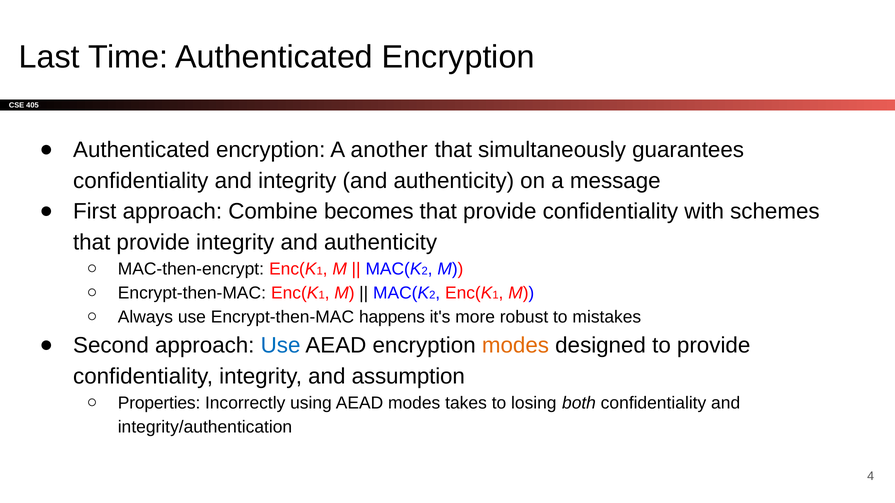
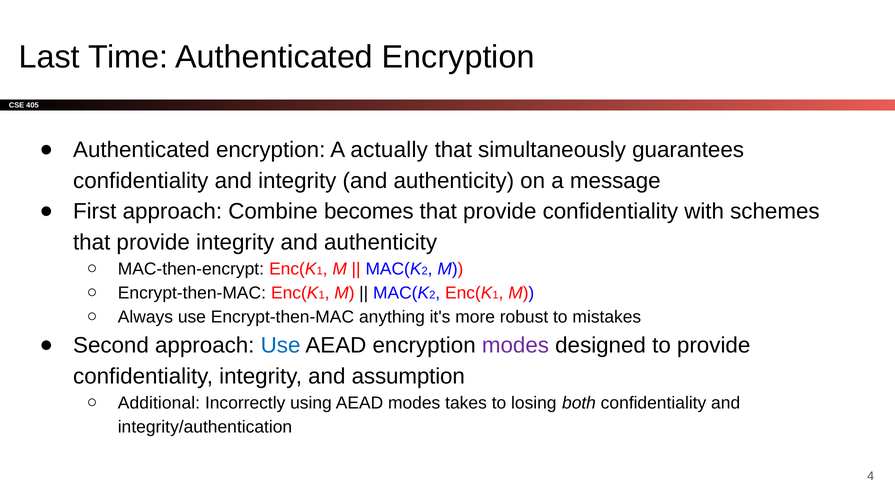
another: another -> actually (389, 150)
happens: happens -> anything (392, 317)
modes colour: orange -> purple (515, 346)
Properties: Properties -> Additional (159, 403)
